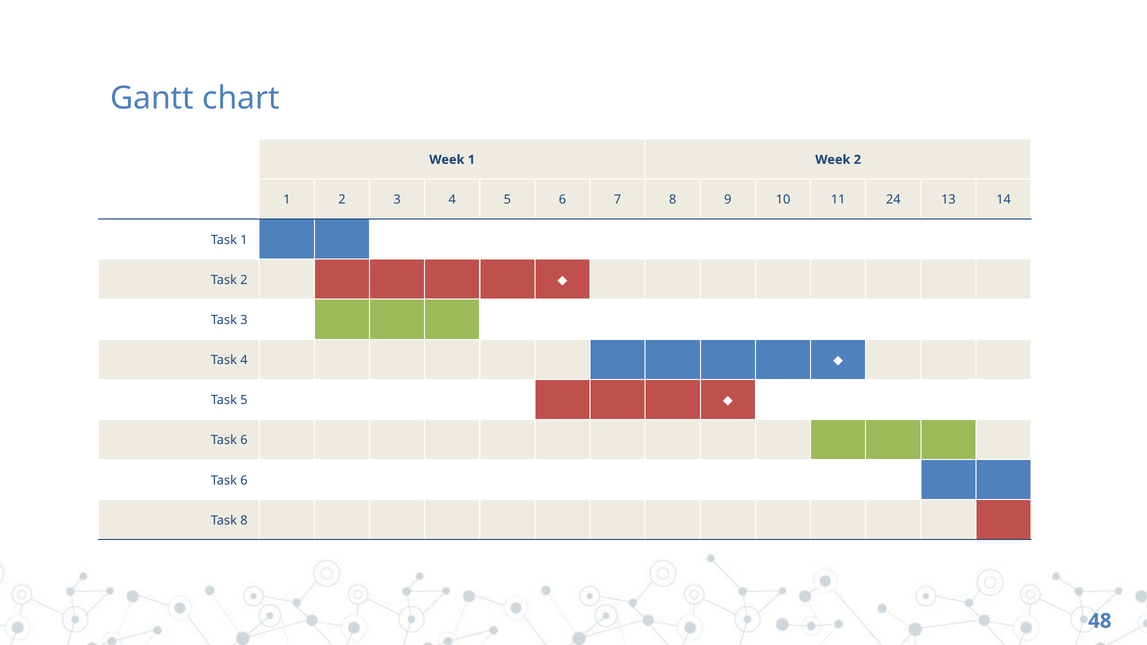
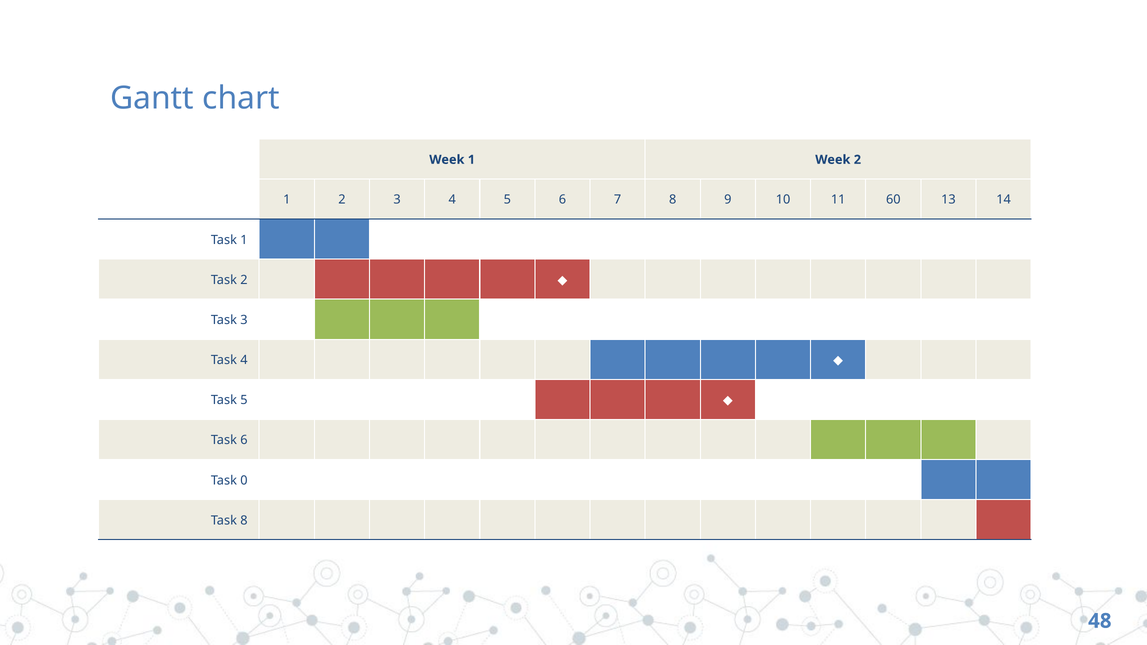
24: 24 -> 60 (893, 200)
6: 6 -> 0 (244, 481)
